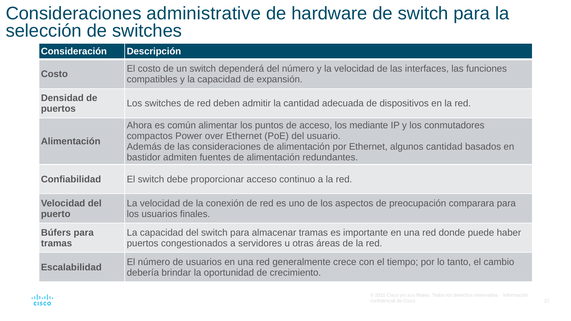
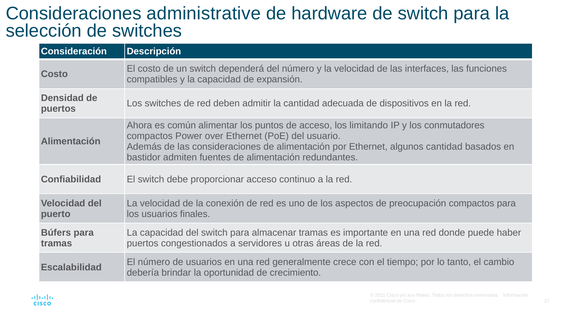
mediante: mediante -> limitando (369, 125)
preocupación comparara: comparara -> compactos (472, 203)
